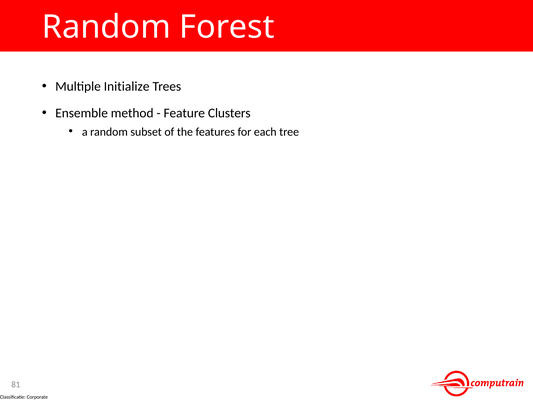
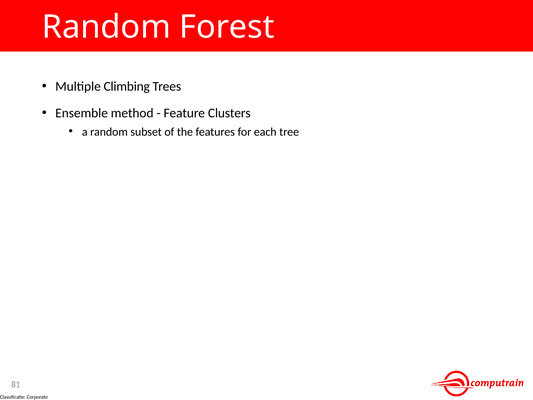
Initialize: Initialize -> Climbing (127, 86)
